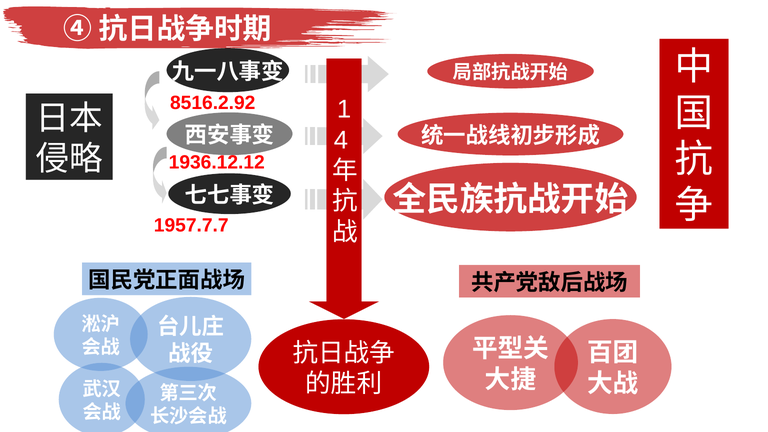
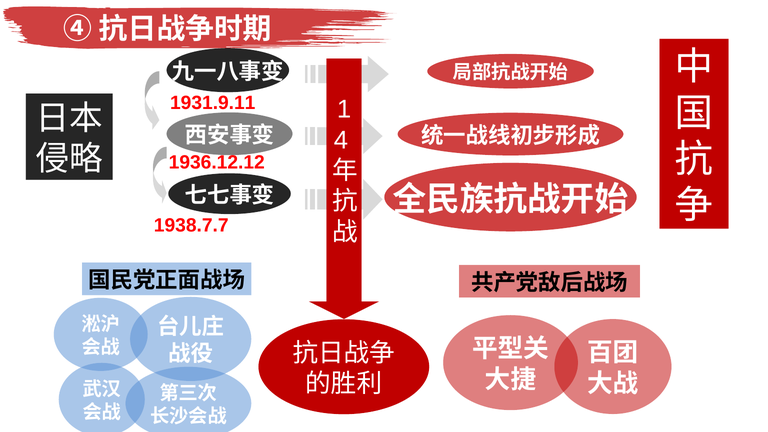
8516.2.92: 8516.2.92 -> 1931.9.11 (213, 103)
1957.7.7: 1957.7.7 -> 1938.7.7 (191, 225)
